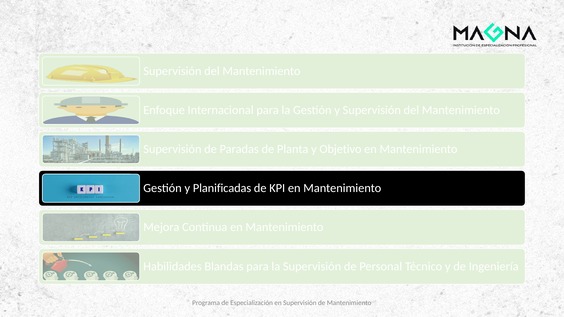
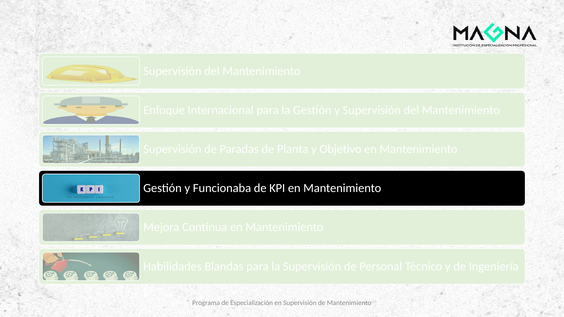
Planificadas: Planificadas -> Funcionaba (222, 188)
